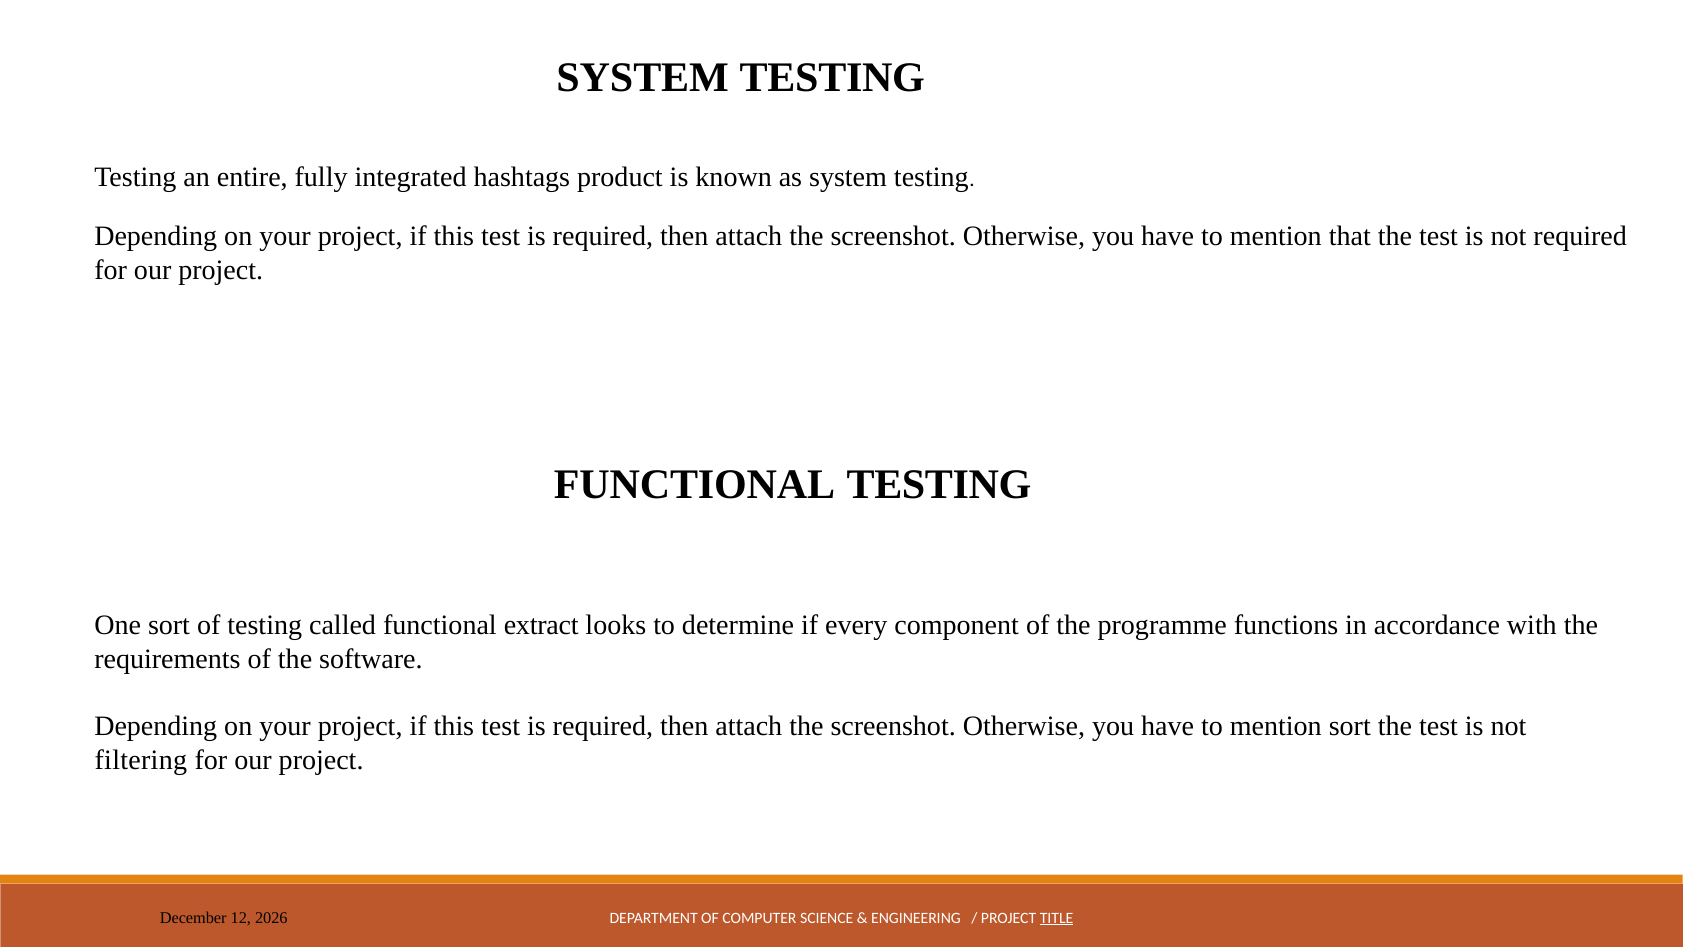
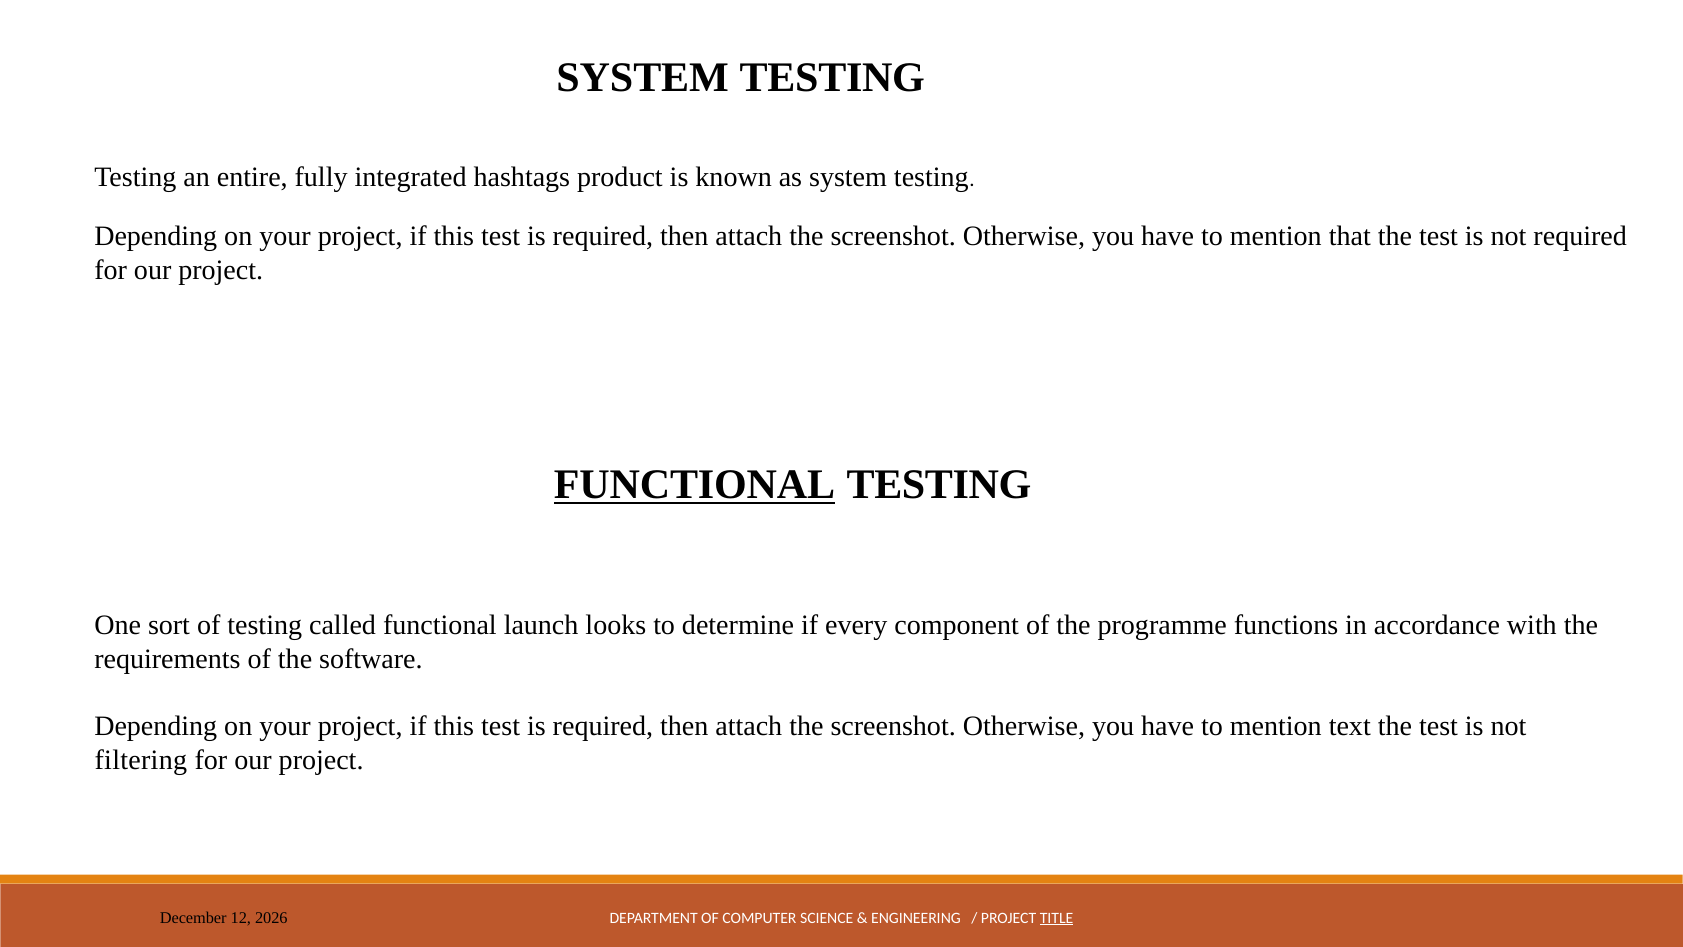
FUNCTIONAL underline: none -> present (694, 485)
extract: extract -> launch (541, 625)
mention sort: sort -> text (1350, 726)
